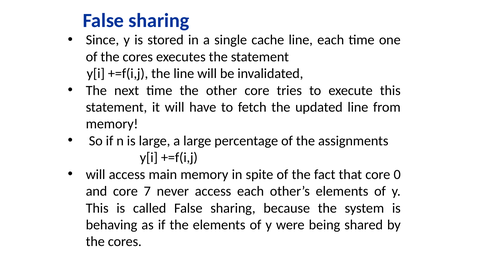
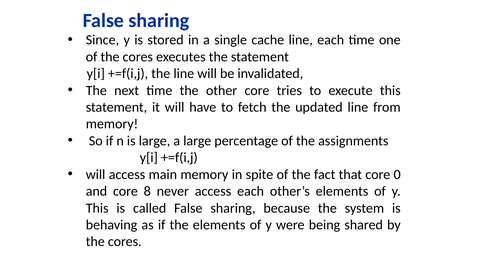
7: 7 -> 8 (147, 191)
